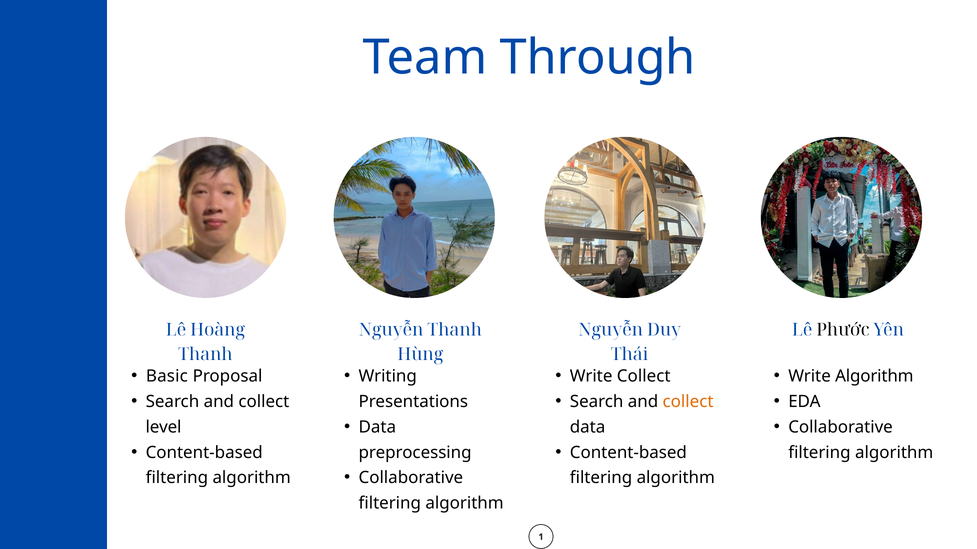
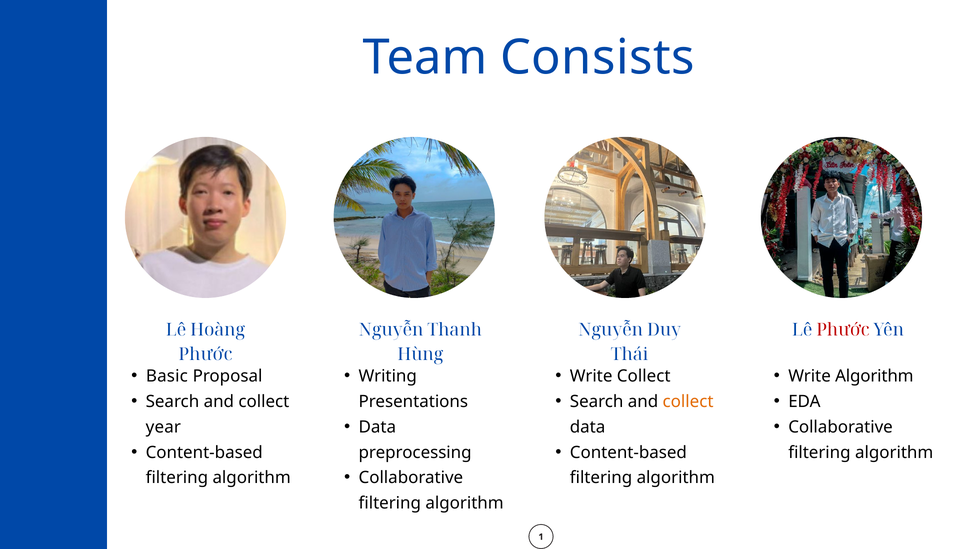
Through: Through -> Consists (597, 58)
Phước colour: black -> red (843, 330)
Thanh: Thanh -> Phước (205, 355)
level: level -> year (163, 427)
